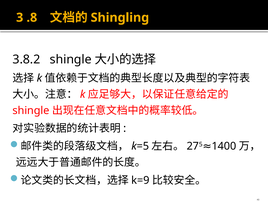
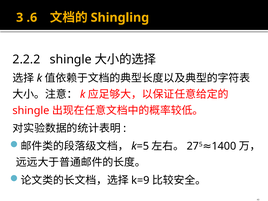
.8: .8 -> .6 (32, 18)
3.8.2: 3.8.2 -> 2.2.2 (26, 59)
